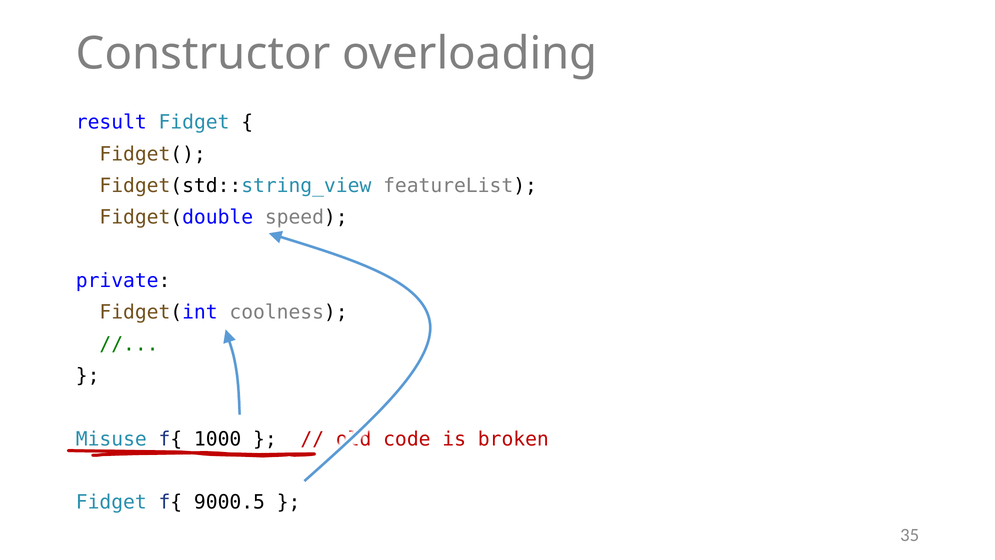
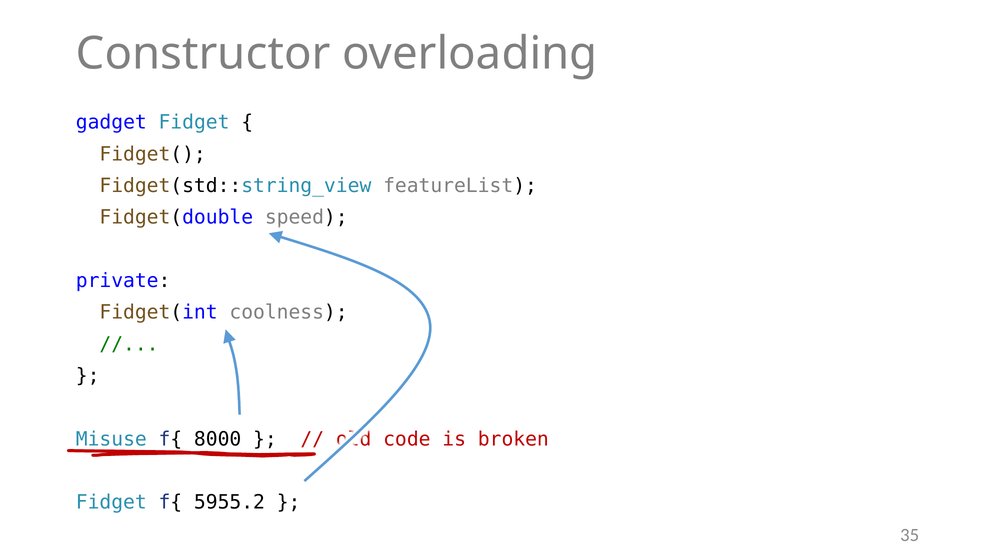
result: result -> gadget (111, 122)
1000: 1000 -> 8000 (218, 439)
9000.5: 9000.5 -> 5955.2 (229, 502)
